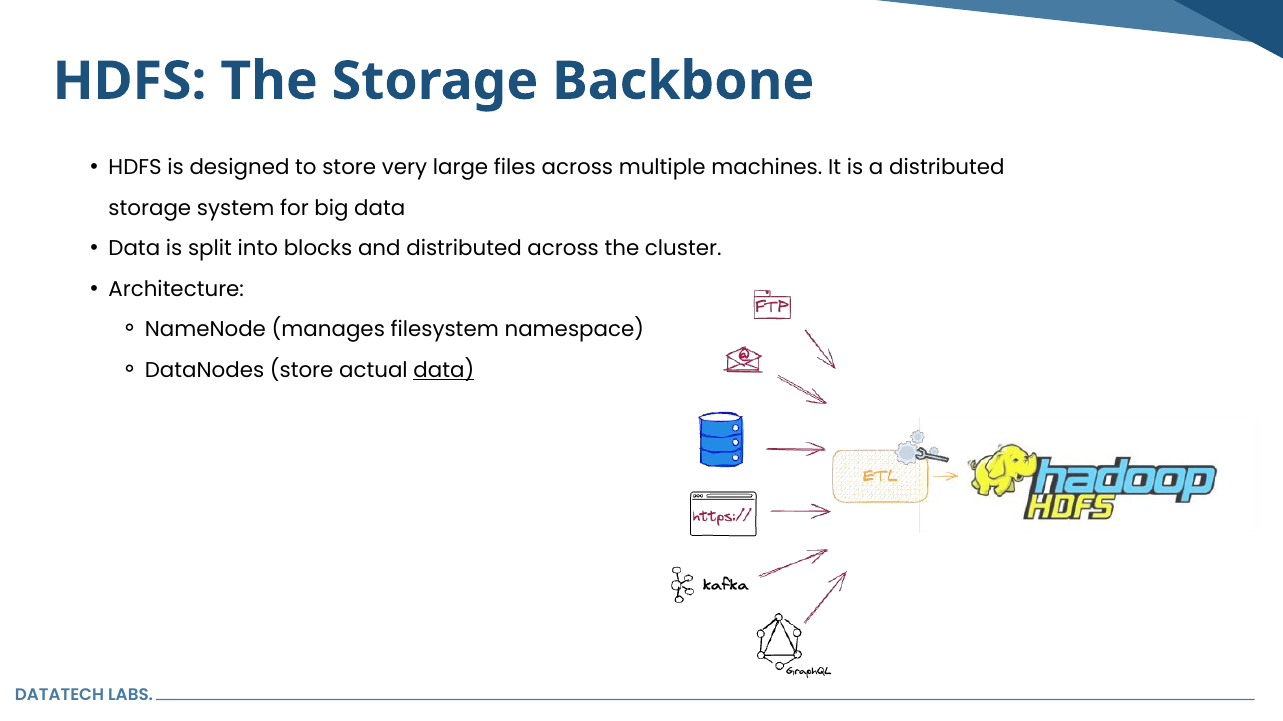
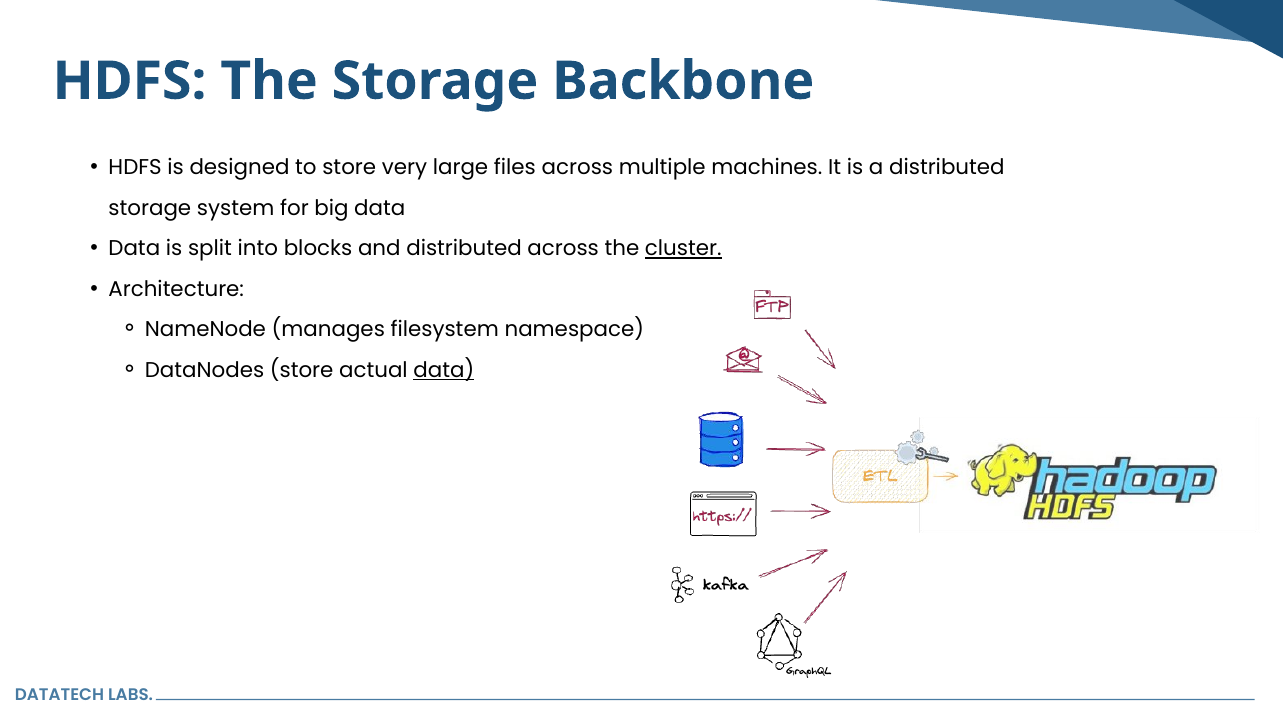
cluster underline: none -> present (683, 249)
